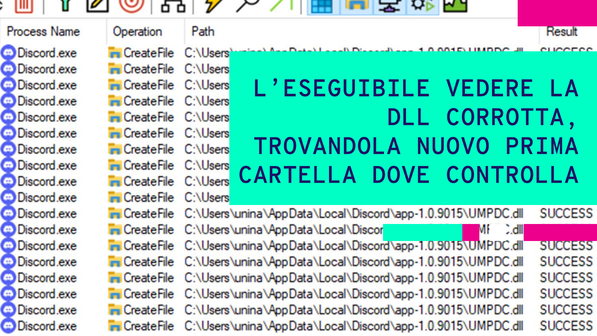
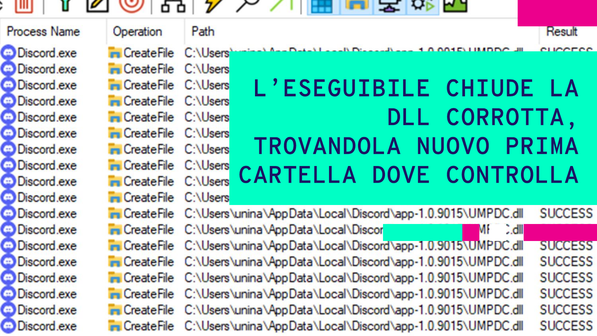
VEDERE: VEDERE -> CHIUDE (490, 88)
